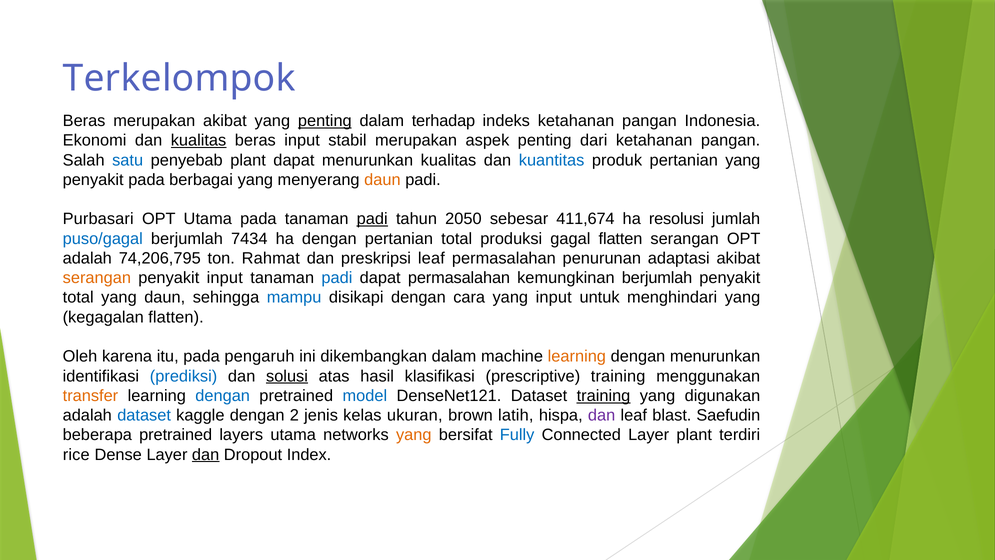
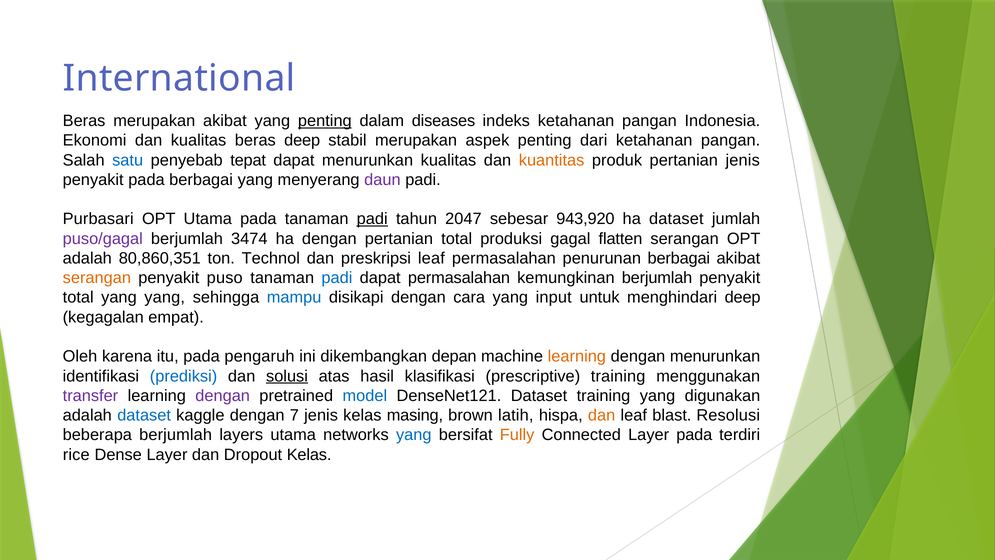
Terkelompok: Terkelompok -> International (179, 78)
terhadap: terhadap -> diseases (443, 121)
kualitas underline: present -> none (199, 140)
beras input: input -> deep (302, 140)
penyebab plant: plant -> tepat (248, 160)
kuantitas colour: blue -> orange (552, 160)
pertanian yang: yang -> jenis (743, 160)
daun colour: orange -> purple (382, 180)
2050: 2050 -> 2047 (463, 219)
411,674: 411,674 -> 943,920 (585, 219)
ha resolusi: resolusi -> dataset (676, 219)
puso/gagal colour: blue -> purple (103, 239)
7434: 7434 -> 3474 (249, 239)
74,206,795: 74,206,795 -> 80,860,351 (160, 258)
Rahmat: Rahmat -> Technol (271, 258)
penurunan adaptasi: adaptasi -> berbagai (679, 258)
penyakit input: input -> puso (225, 278)
yang daun: daun -> yang (165, 297)
menghindari yang: yang -> deep (743, 297)
kegagalan flatten: flatten -> empat (176, 317)
dikembangkan dalam: dalam -> depan (454, 356)
transfer colour: orange -> purple (90, 396)
dengan colour: blue -> purple (223, 396)
training underline: present -> none (604, 396)
2: 2 -> 7 (294, 415)
ukuran: ukuran -> masing (415, 415)
dan colour: purple -> orange (602, 415)
Saefudin: Saefudin -> Resolusi (728, 415)
beberapa pretrained: pretrained -> berjumlah (176, 435)
yang colour: orange -> blue (414, 435)
Fully colour: blue -> orange (517, 435)
Layer plant: plant -> pada (694, 435)
dan underline: present -> none (206, 454)
Dropout Index: Index -> Kelas (309, 454)
